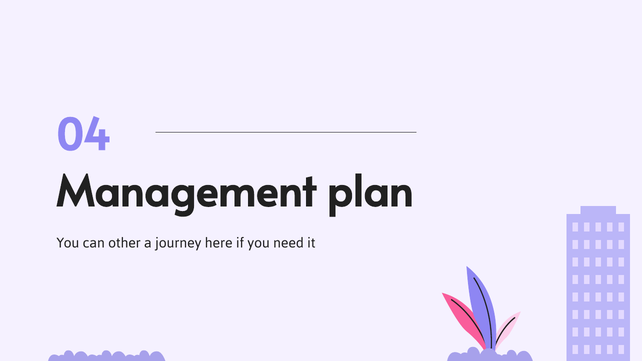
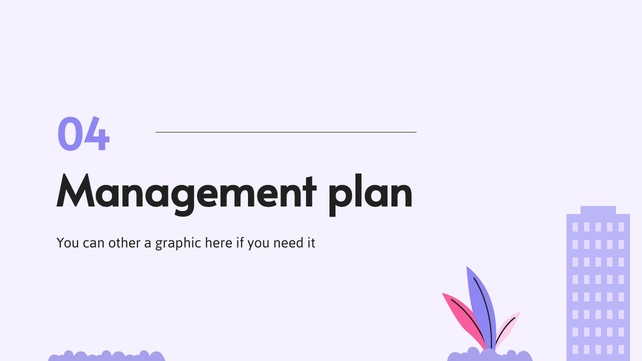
journey: journey -> graphic (178, 243)
